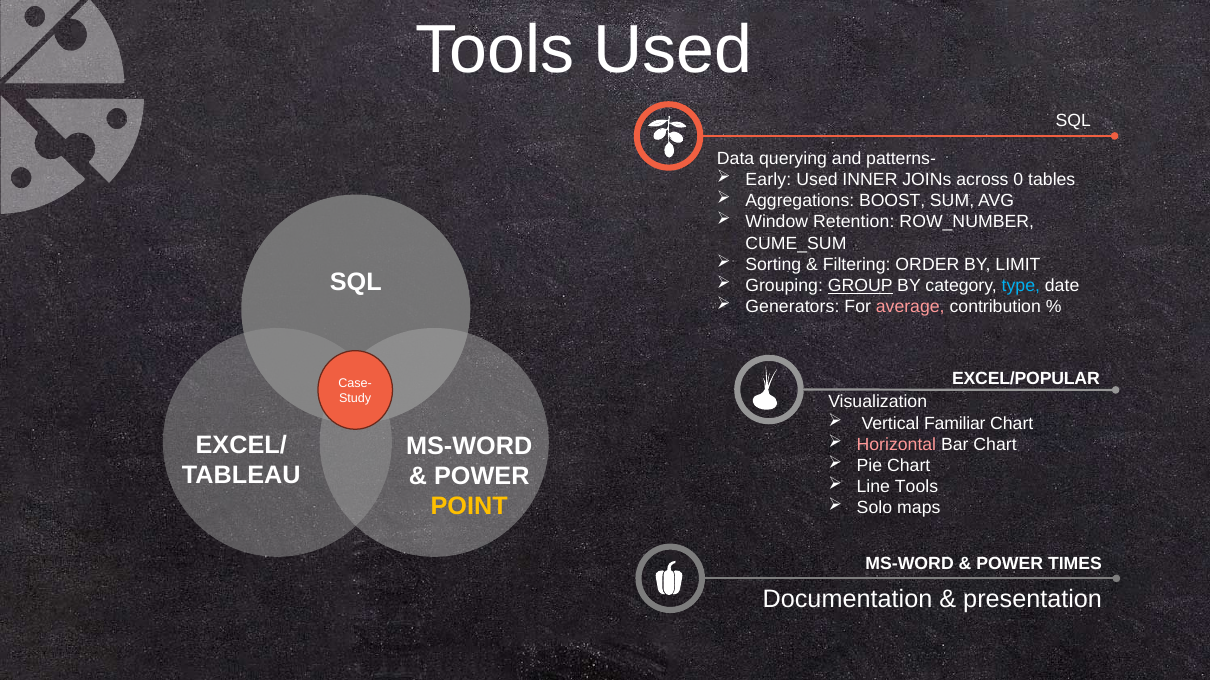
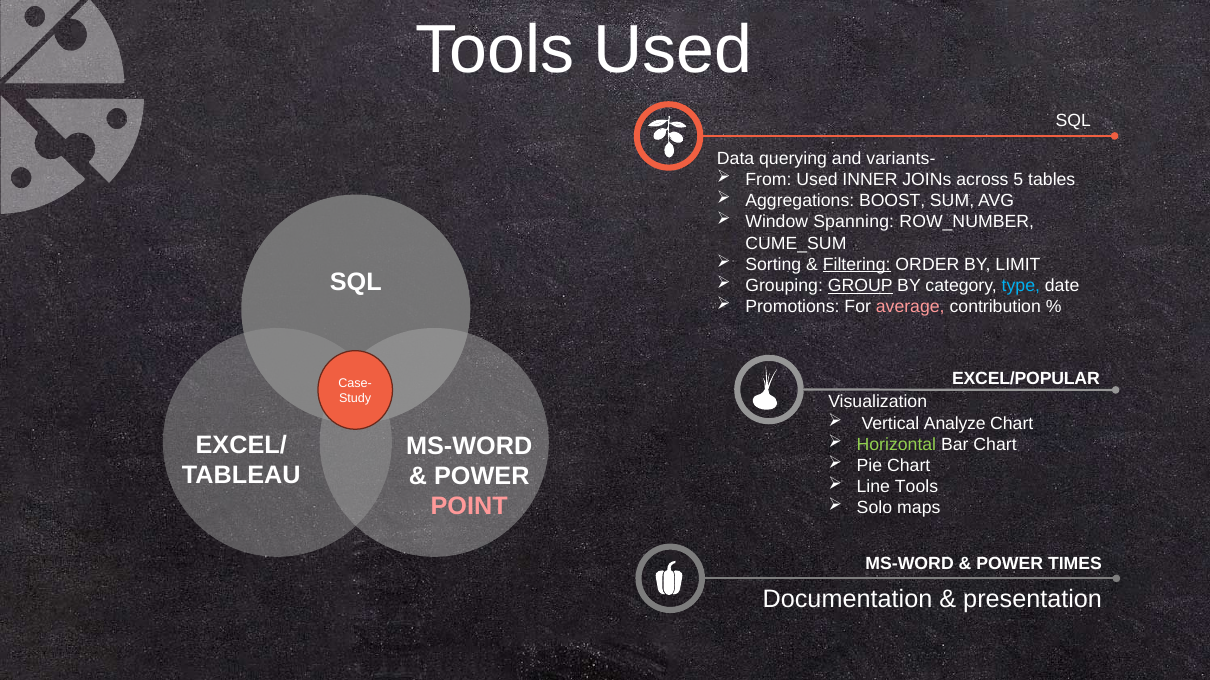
patterns-: patterns- -> variants- (901, 159)
Early: Early -> From (768, 180)
0: 0 -> 5 (1018, 180)
Retention: Retention -> Spanning (854, 222)
Filtering underline: none -> present (857, 265)
Generators: Generators -> Promotions (792, 307)
Familiar: Familiar -> Analyze (955, 424)
Horizontal colour: pink -> light green (896, 445)
POINT colour: yellow -> pink (469, 507)
